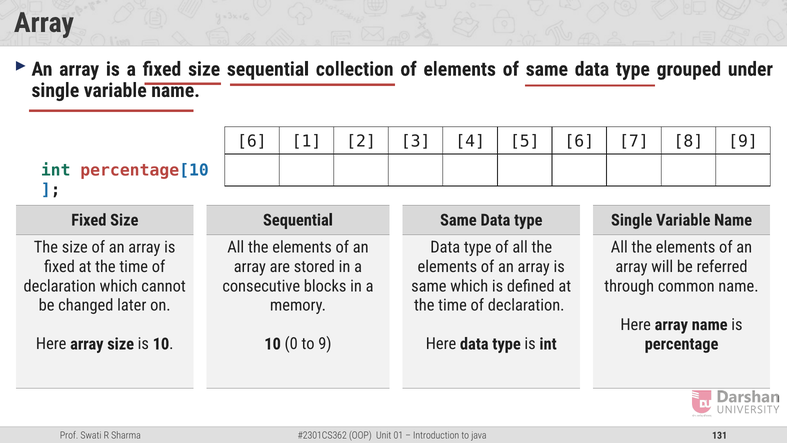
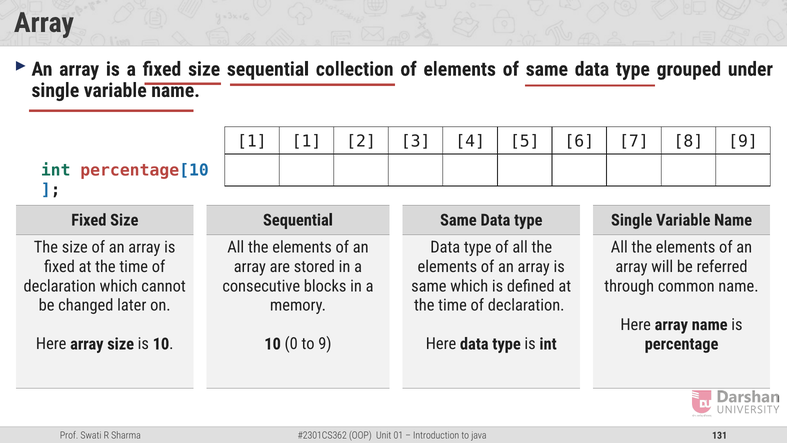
6: 6 -> 1 (252, 141)
